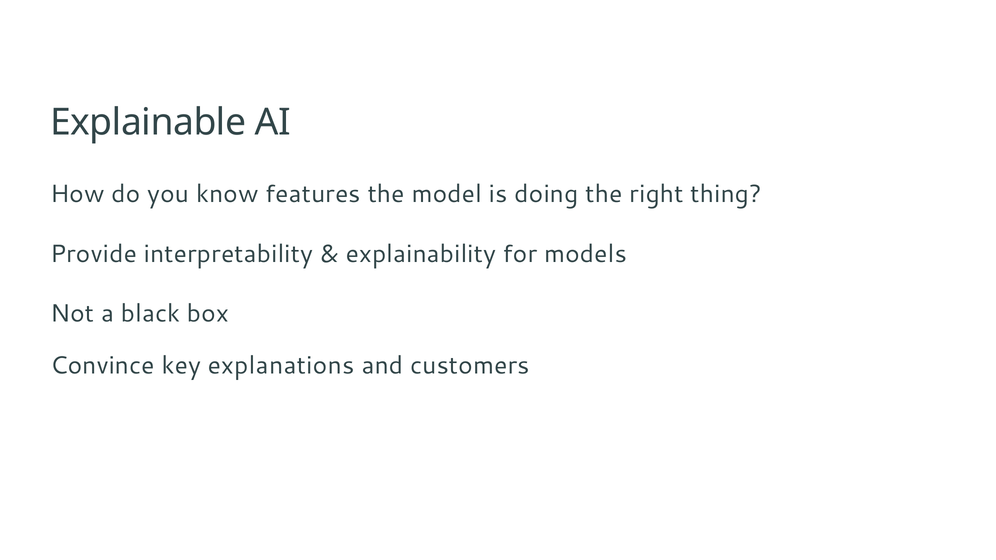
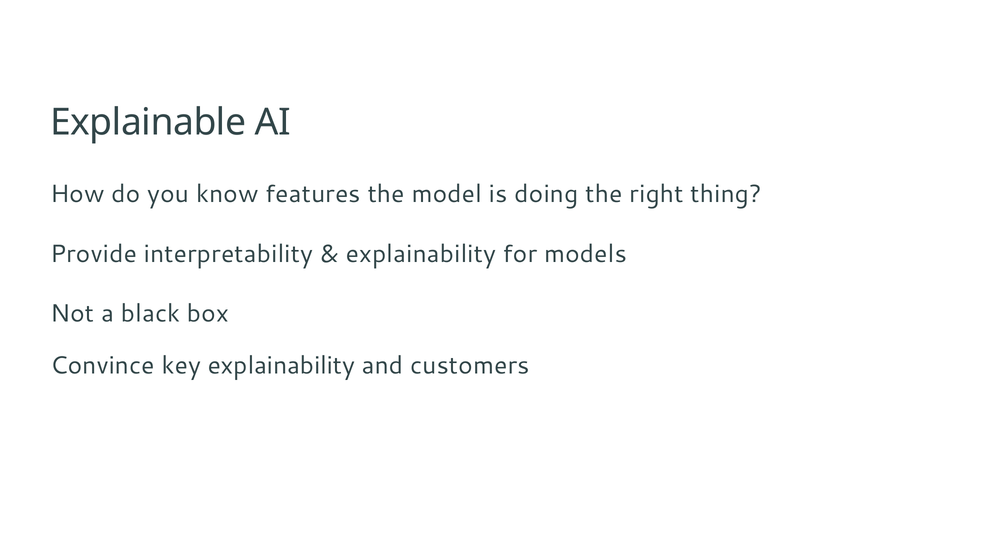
key explanations: explanations -> explainability (281, 366)
